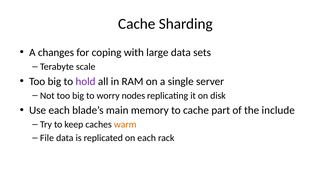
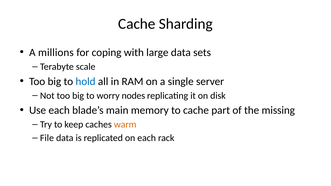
changes: changes -> millions (56, 52)
hold colour: purple -> blue (86, 81)
include: include -> missing (278, 110)
